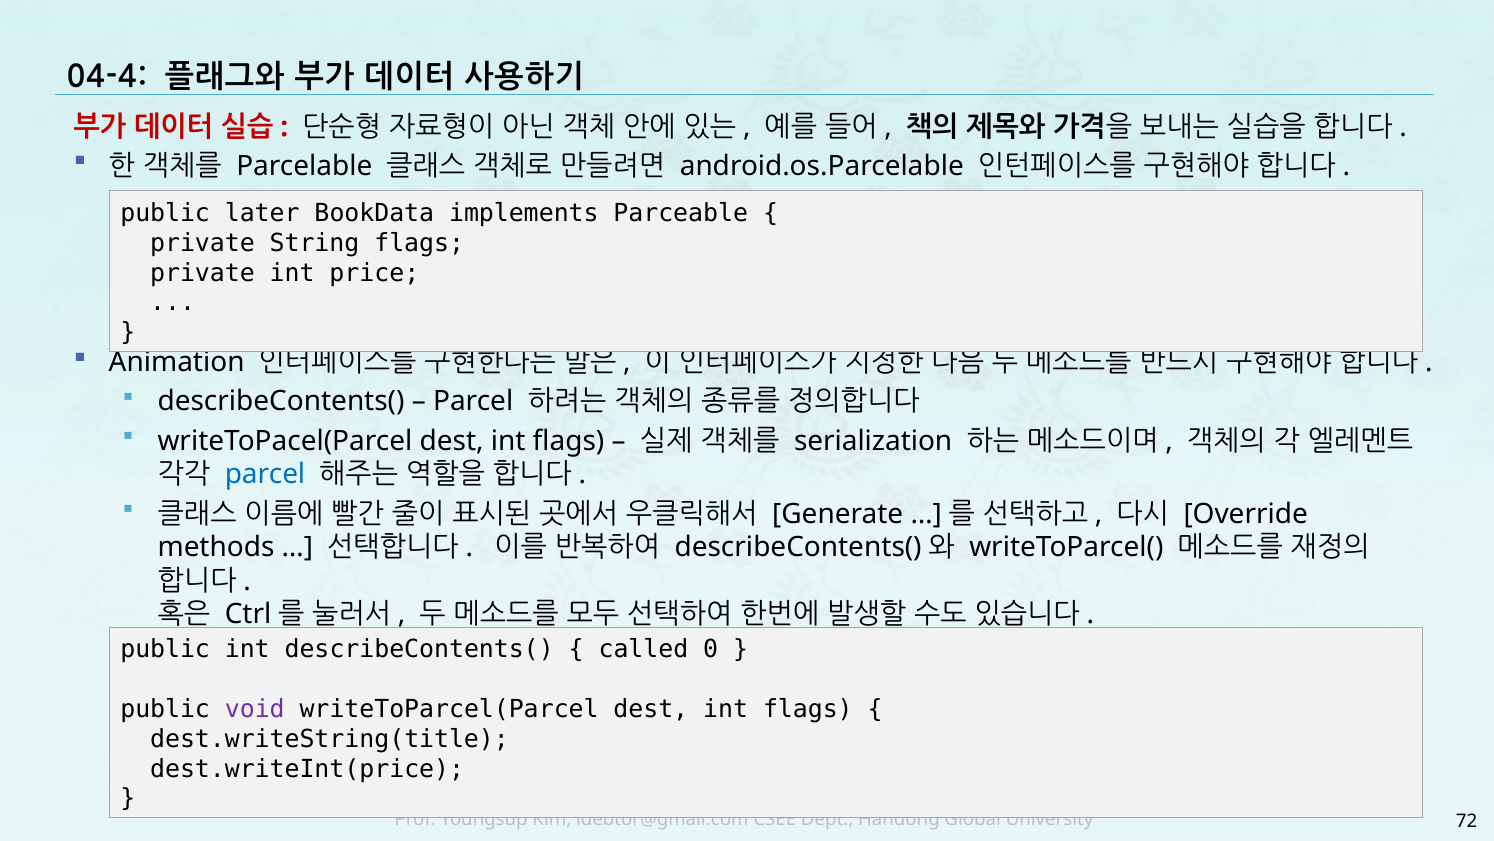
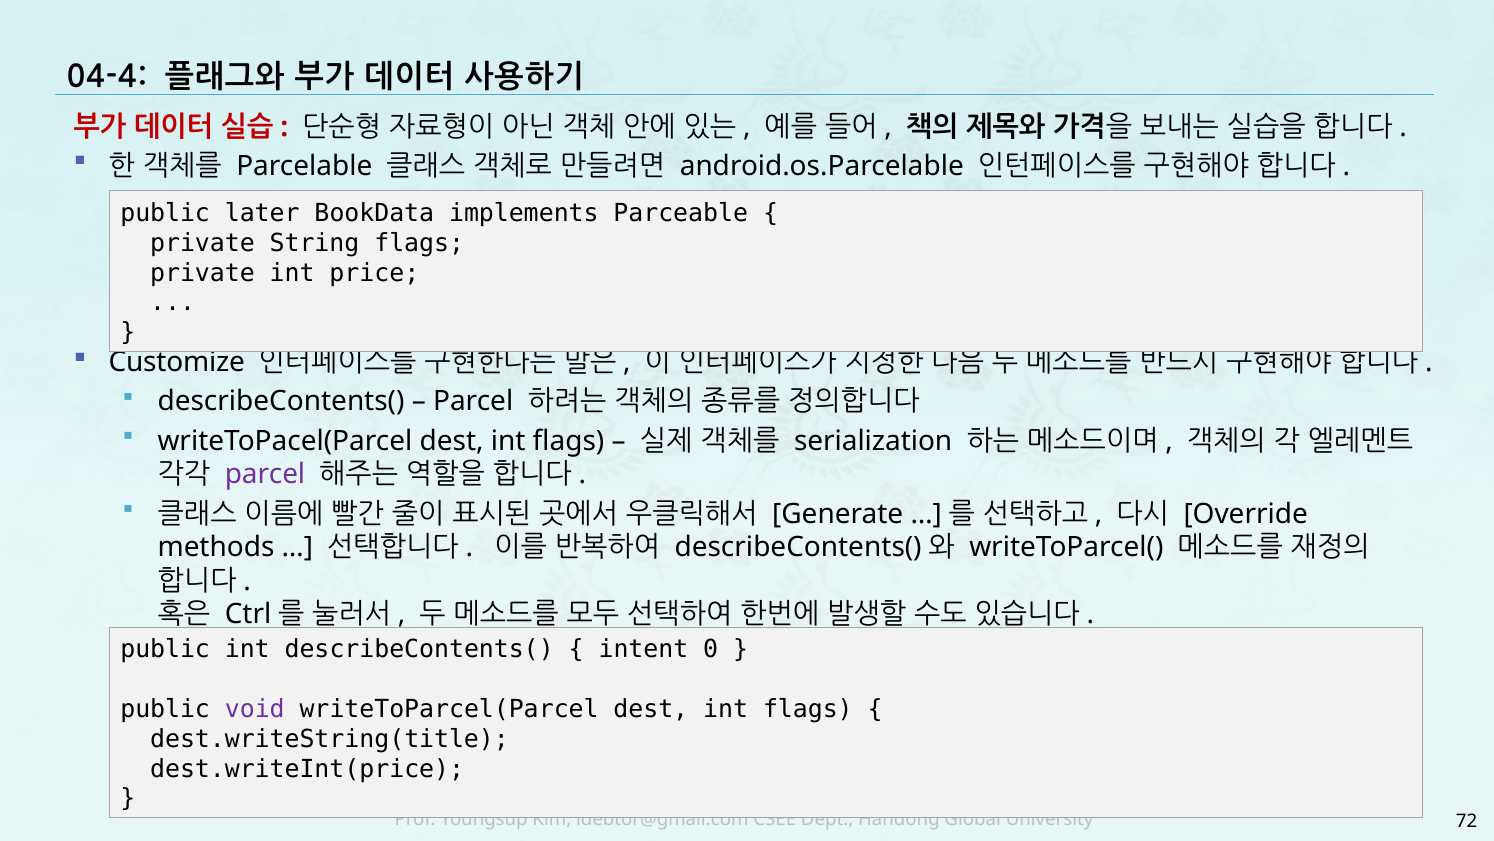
Animation: Animation -> Customize (177, 362)
parcel colour: blue -> purple (265, 474)
called: called -> intent (643, 649)
